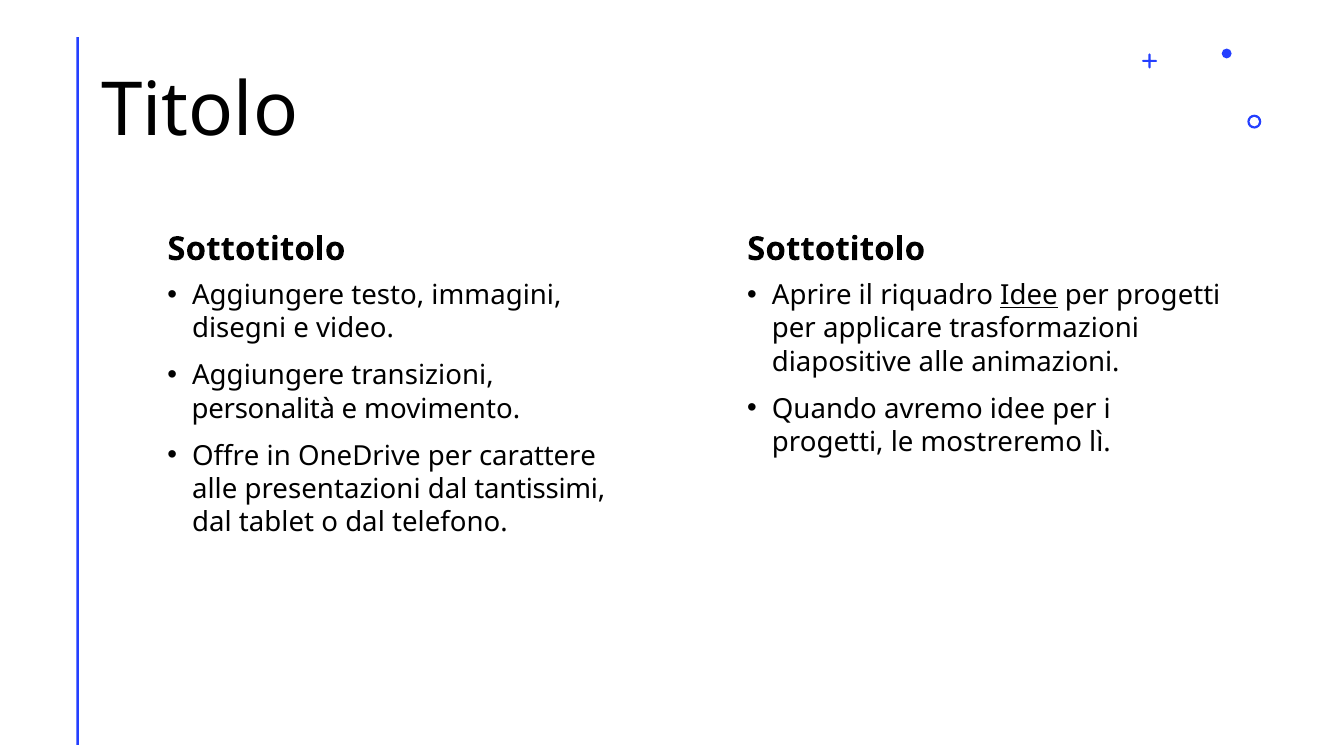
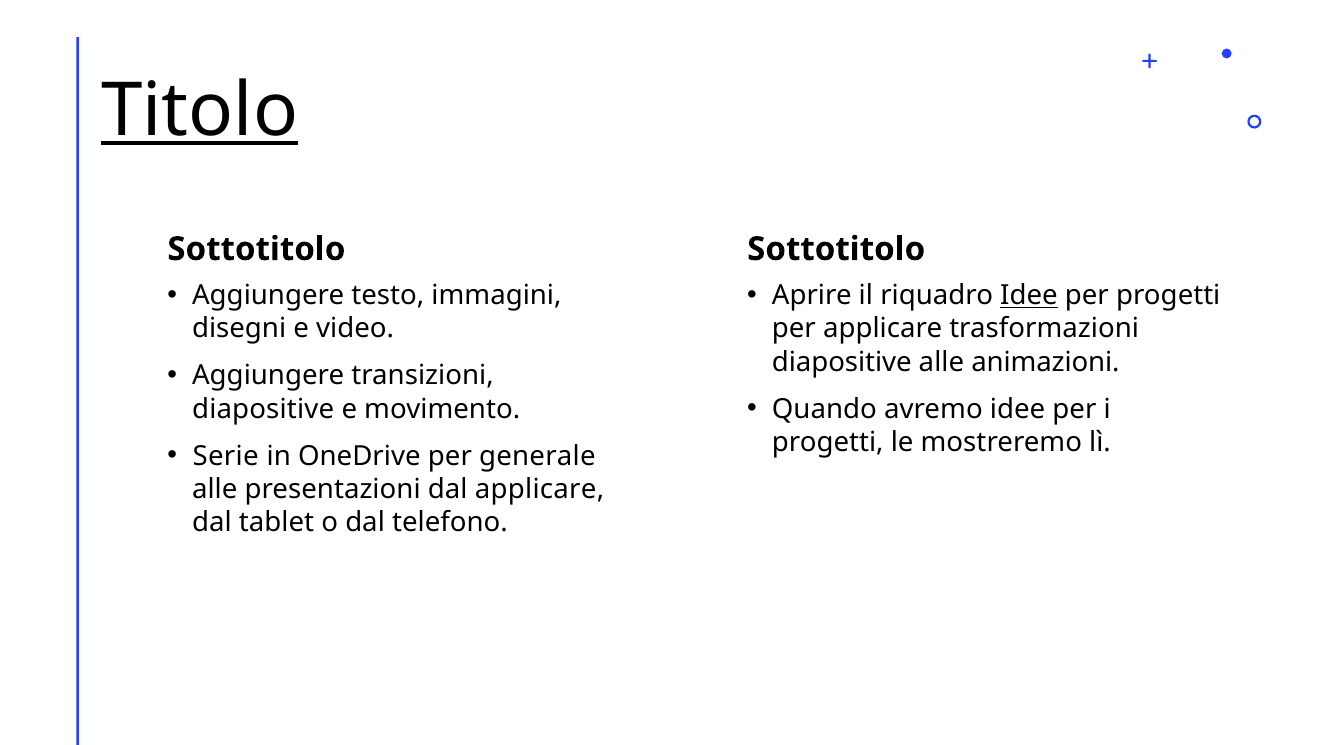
Titolo underline: none -> present (200, 111)
personalità: personalità -> diapositive (263, 409)
Offre: Offre -> Serie (226, 456)
carattere: carattere -> generale (537, 456)
dal tantissimi: tantissimi -> applicare (539, 489)
